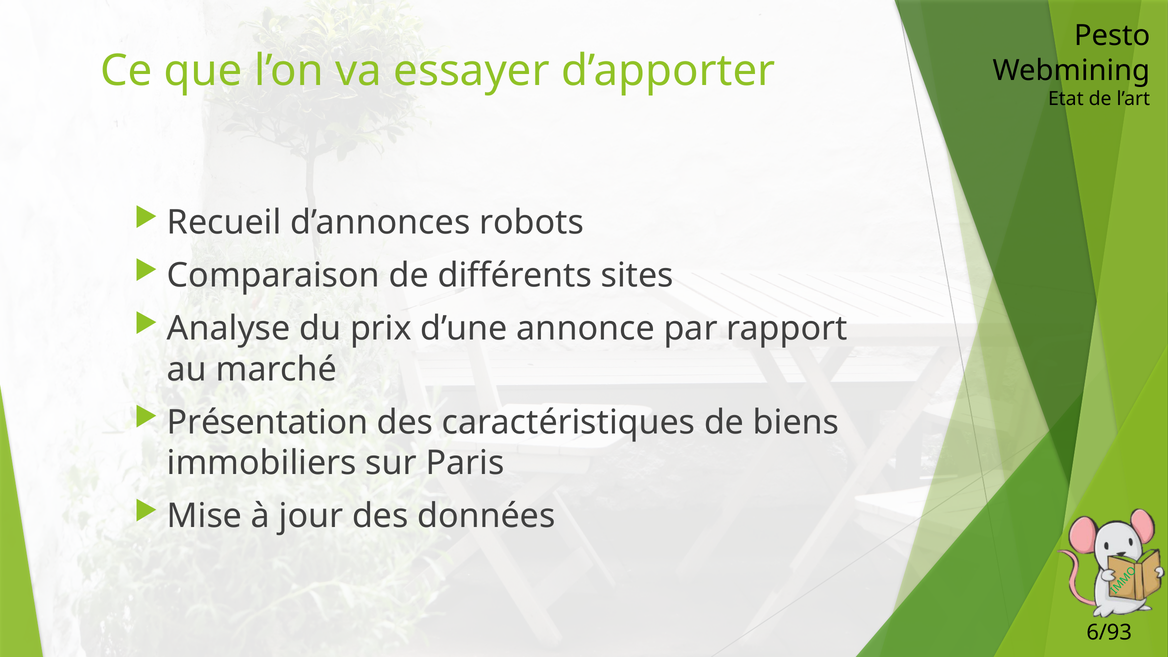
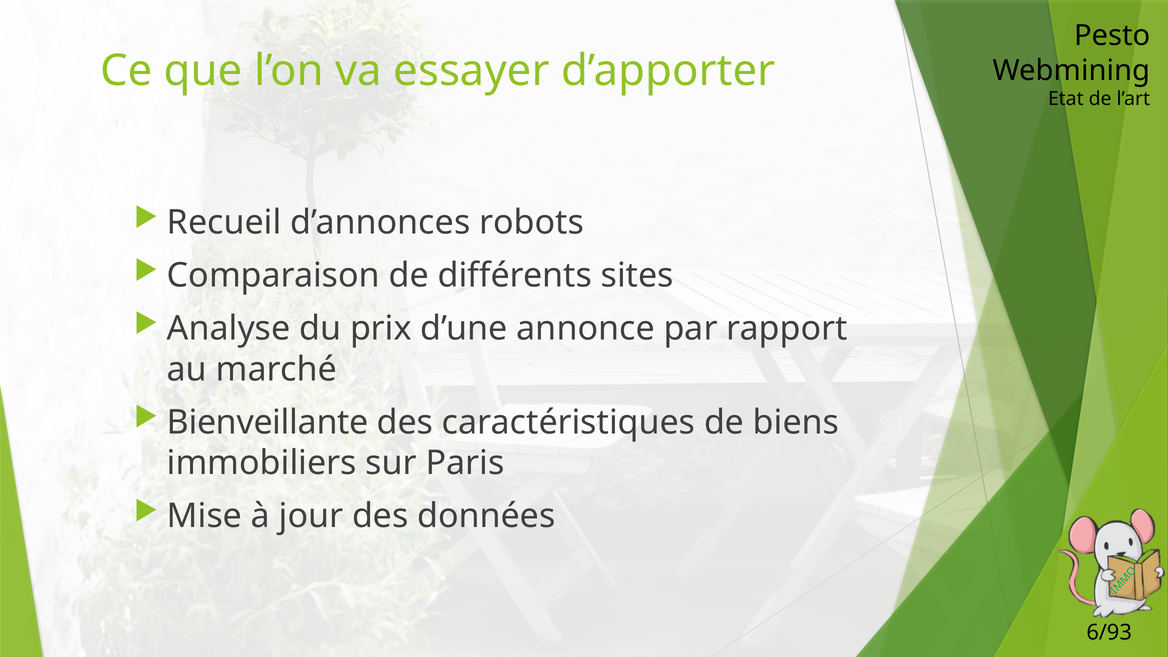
Présentation: Présentation -> Bienveillante (268, 422)
